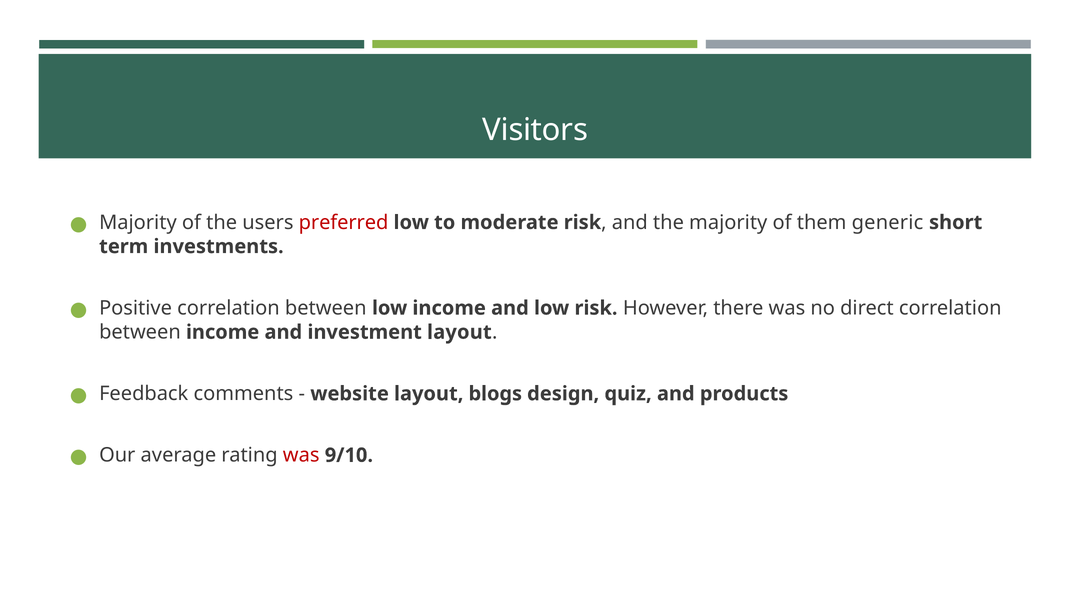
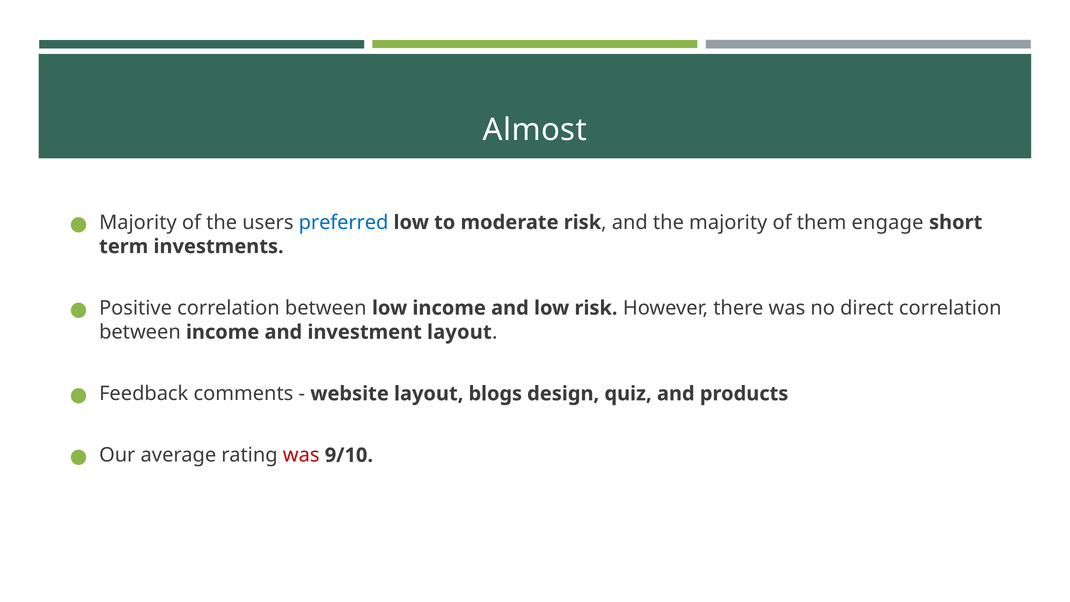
Visitors: Visitors -> Almost (535, 130)
preferred colour: red -> blue (344, 222)
generic: generic -> engage (888, 222)
